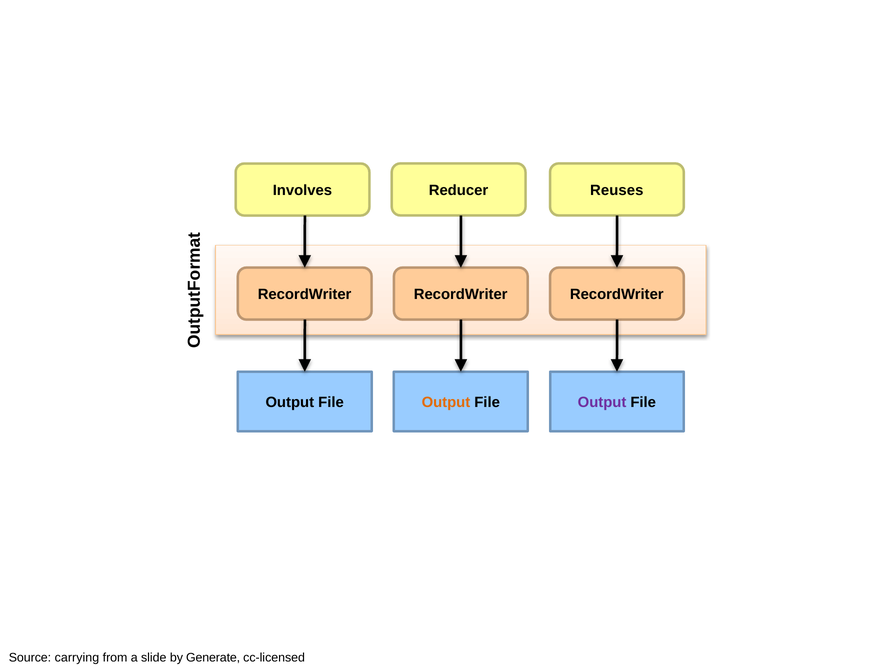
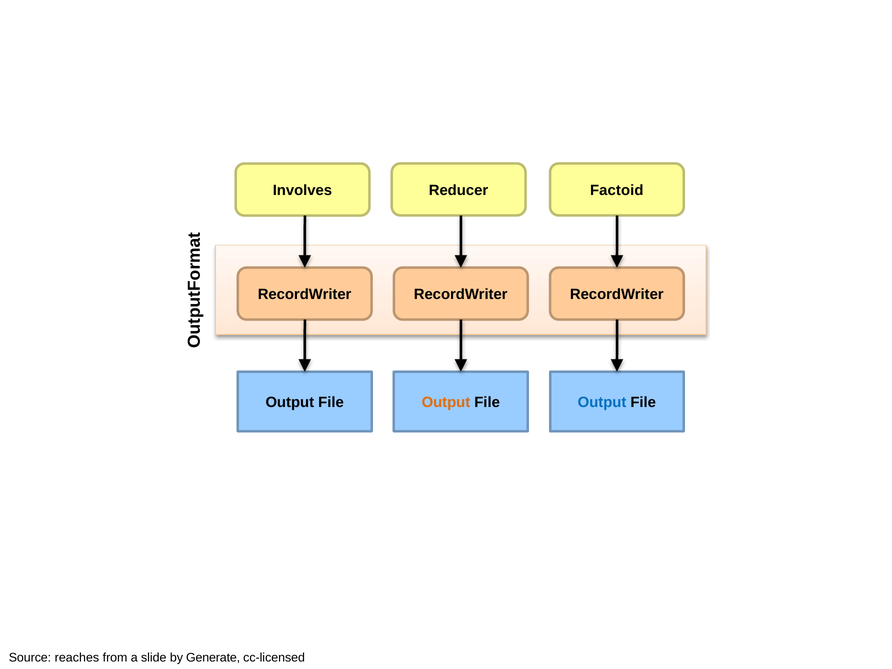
Reuses: Reuses -> Factoid (617, 190)
Output colour: purple -> blue (602, 402)
carrying: carrying -> reaches (77, 658)
